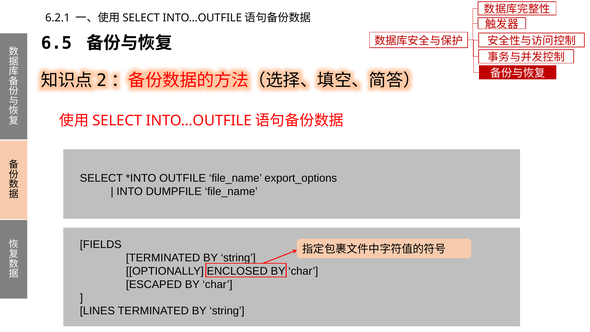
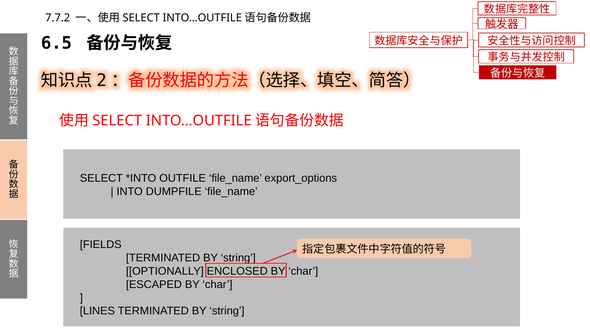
6.2.1: 6.2.1 -> 7.7.2 (58, 18)
